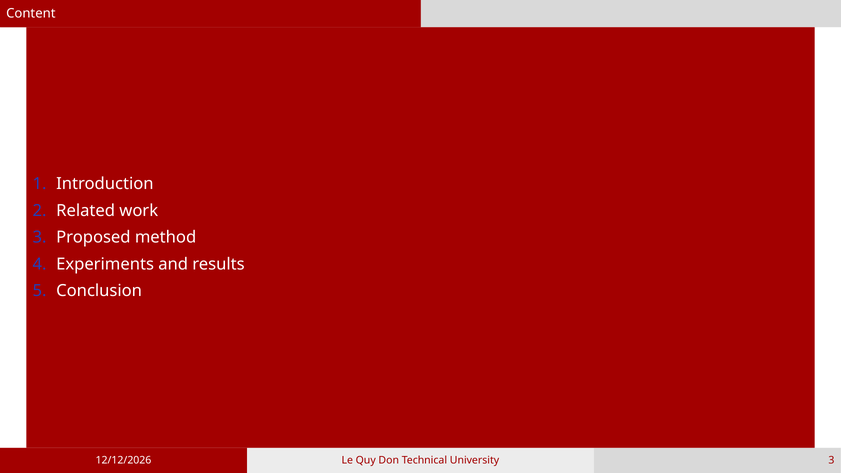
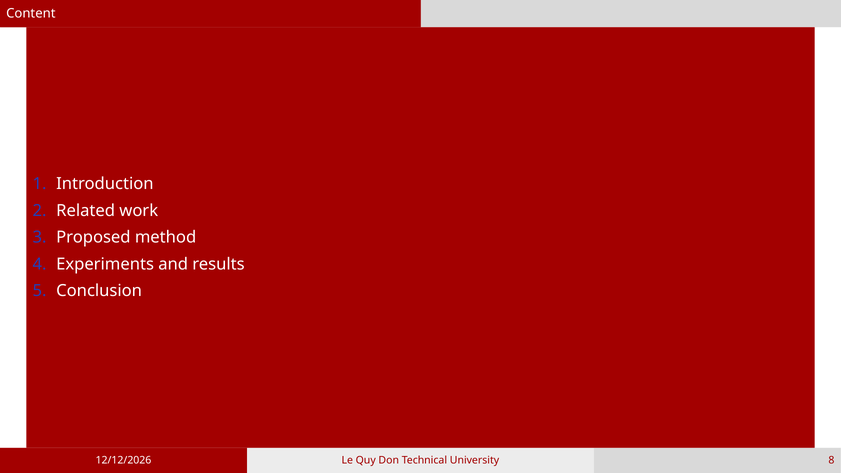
University 3: 3 -> 8 (831, 460)
